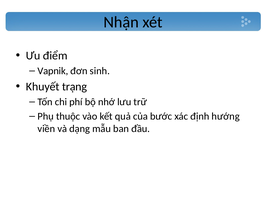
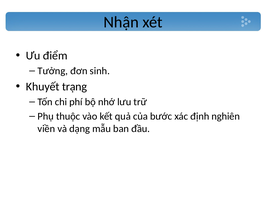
Vapnik: Vapnik -> Tưởng (53, 71)
hướng: hướng -> nghiên (226, 117)
